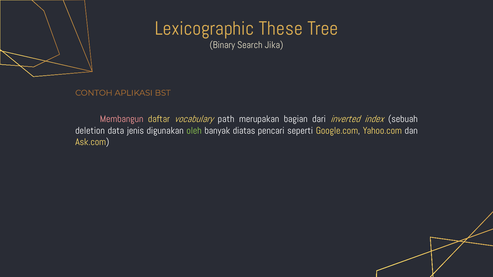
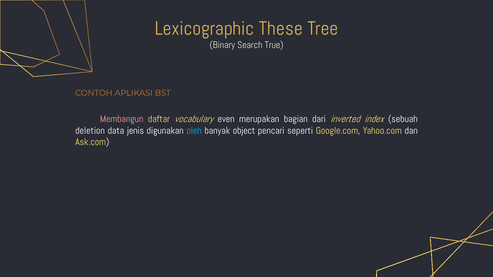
Jika: Jika -> True (274, 45)
path: path -> even (226, 119)
oleh colour: light green -> light blue (194, 131)
diatas: diatas -> object (244, 131)
